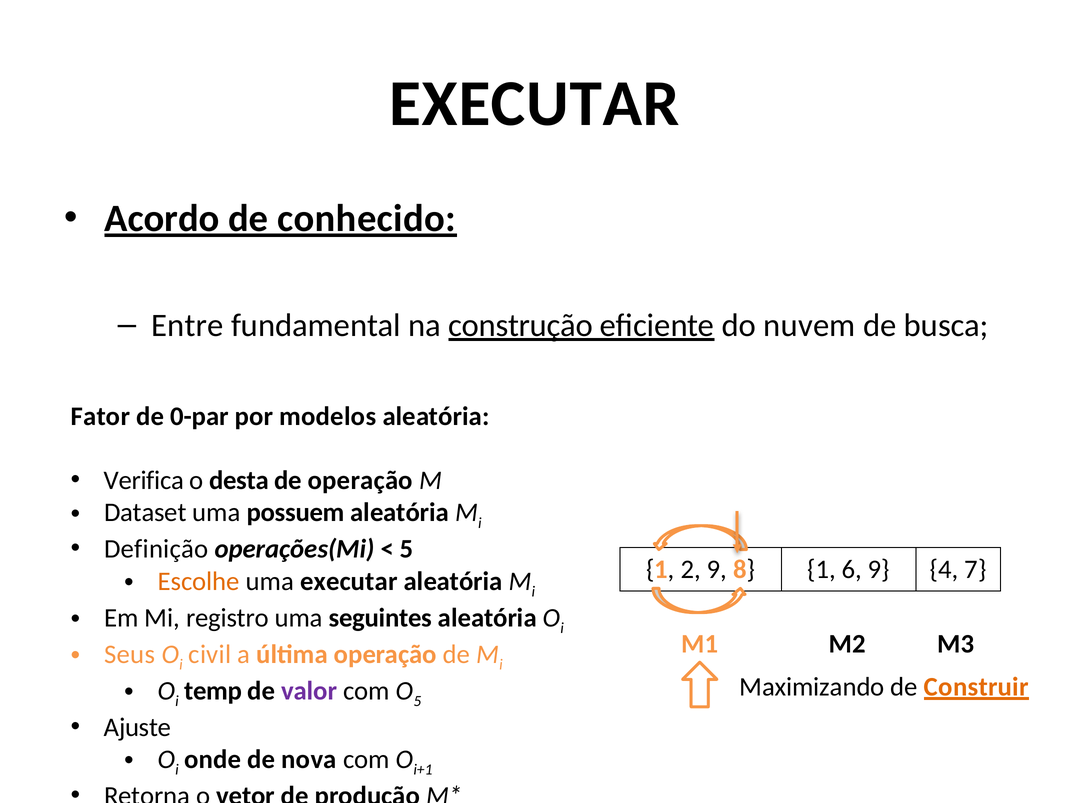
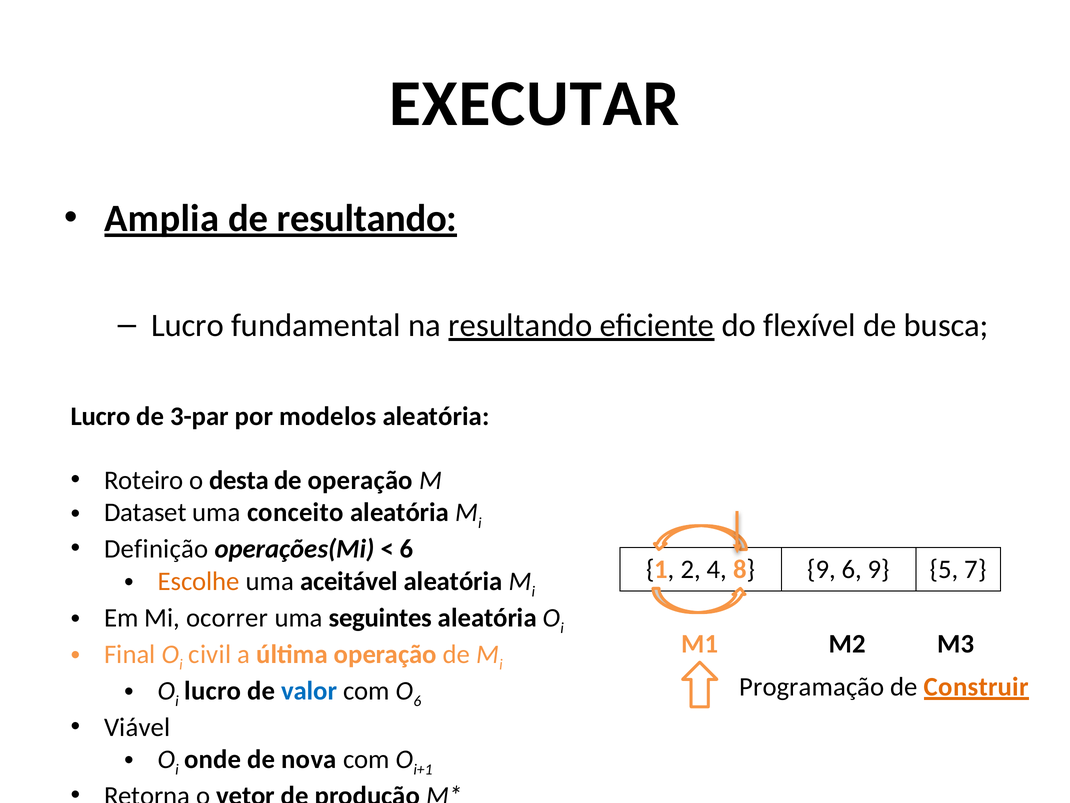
Acordo: Acordo -> Amplia (162, 218)
de conhecido: conhecido -> resultando (367, 218)
Entre: Entre -> Lucro (187, 325)
na construção: construção -> resultando (520, 325)
nuvem: nuvem -> flexível (810, 325)
Fator: Fator -> Lucro (101, 416)
0-par: 0-par -> 3-par (199, 416)
Verifica: Verifica -> Roteiro (144, 480)
possuem: possuem -> conceito (295, 512)
5: 5 -> 6 (407, 549)
2 9: 9 -> 4 (717, 569)
8 1: 1 -> 9 (822, 569)
4: 4 -> 5 (944, 569)
uma executar: executar -> aceitável (349, 581)
registro: registro -> ocorrer (227, 617)
Seus: Seus -> Final (130, 654)
Maximizando: Maximizando -> Programação (812, 686)
temp: temp -> lucro (213, 690)
valor colour: purple -> blue (309, 690)
O 5: 5 -> 6 (417, 701)
Ajuste: Ajuste -> Viável (137, 727)
